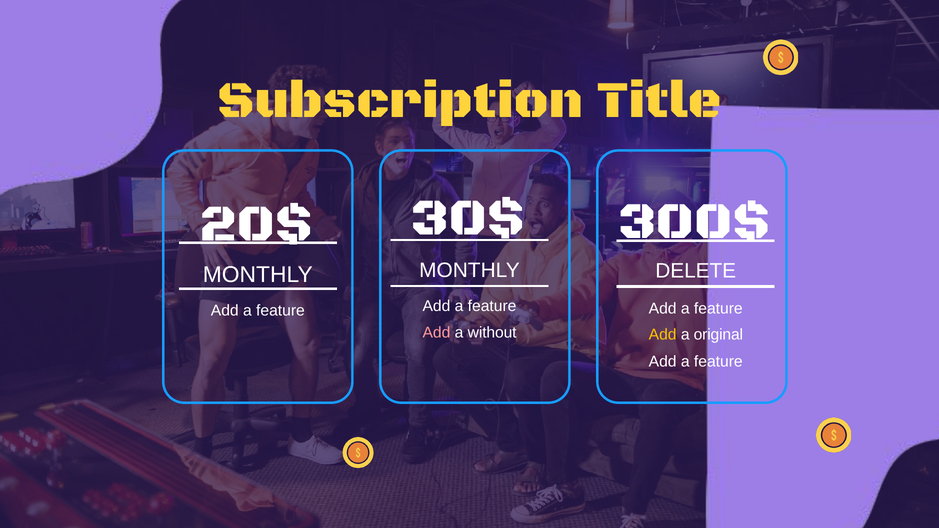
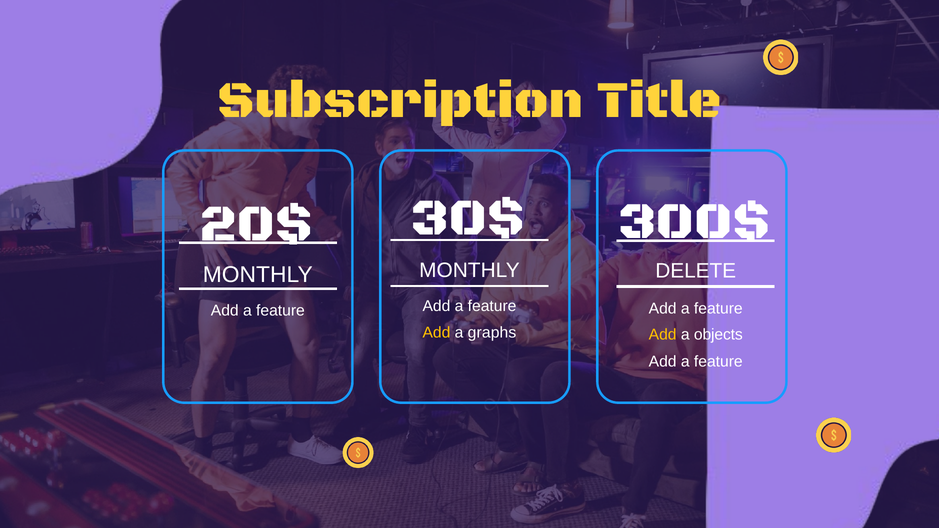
Add colour: pink -> yellow (436, 333)
without: without -> graphs (492, 333)
original: original -> objects (718, 335)
